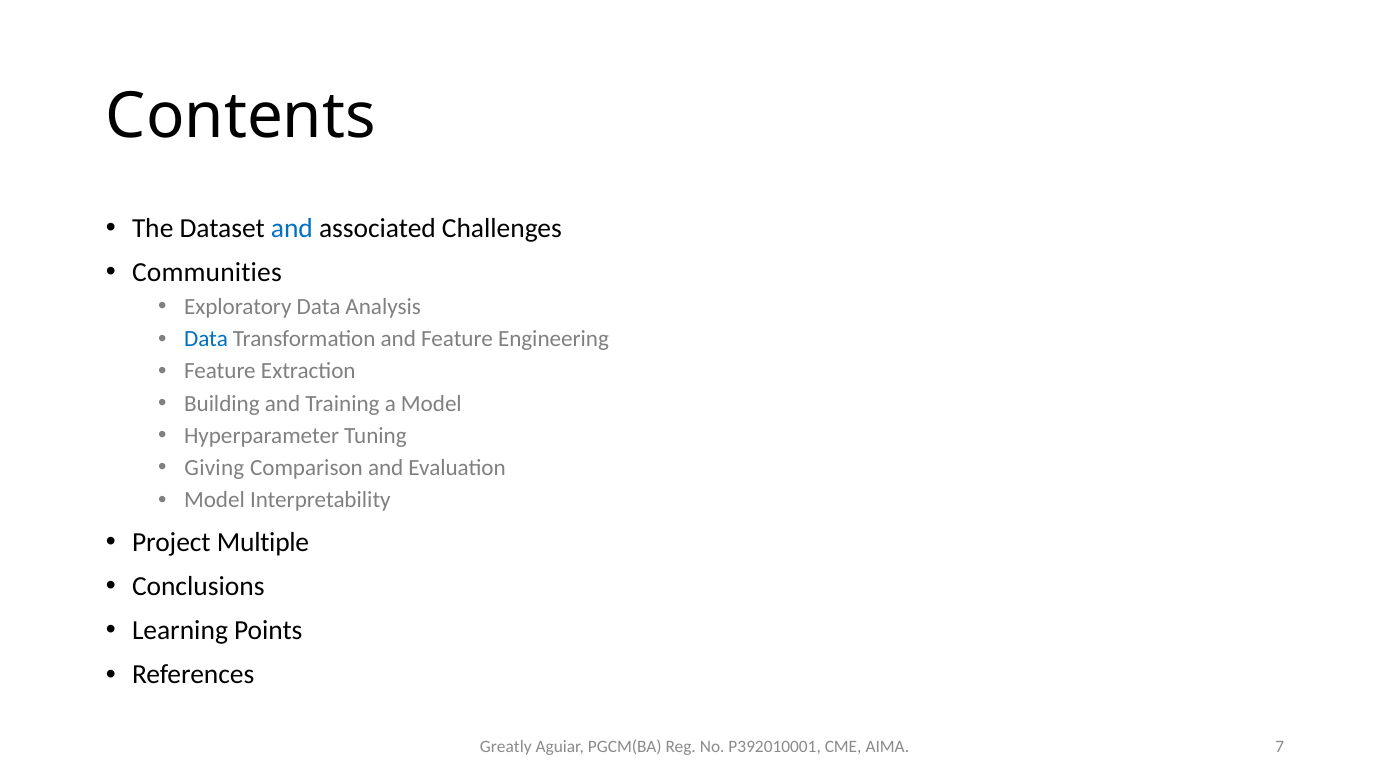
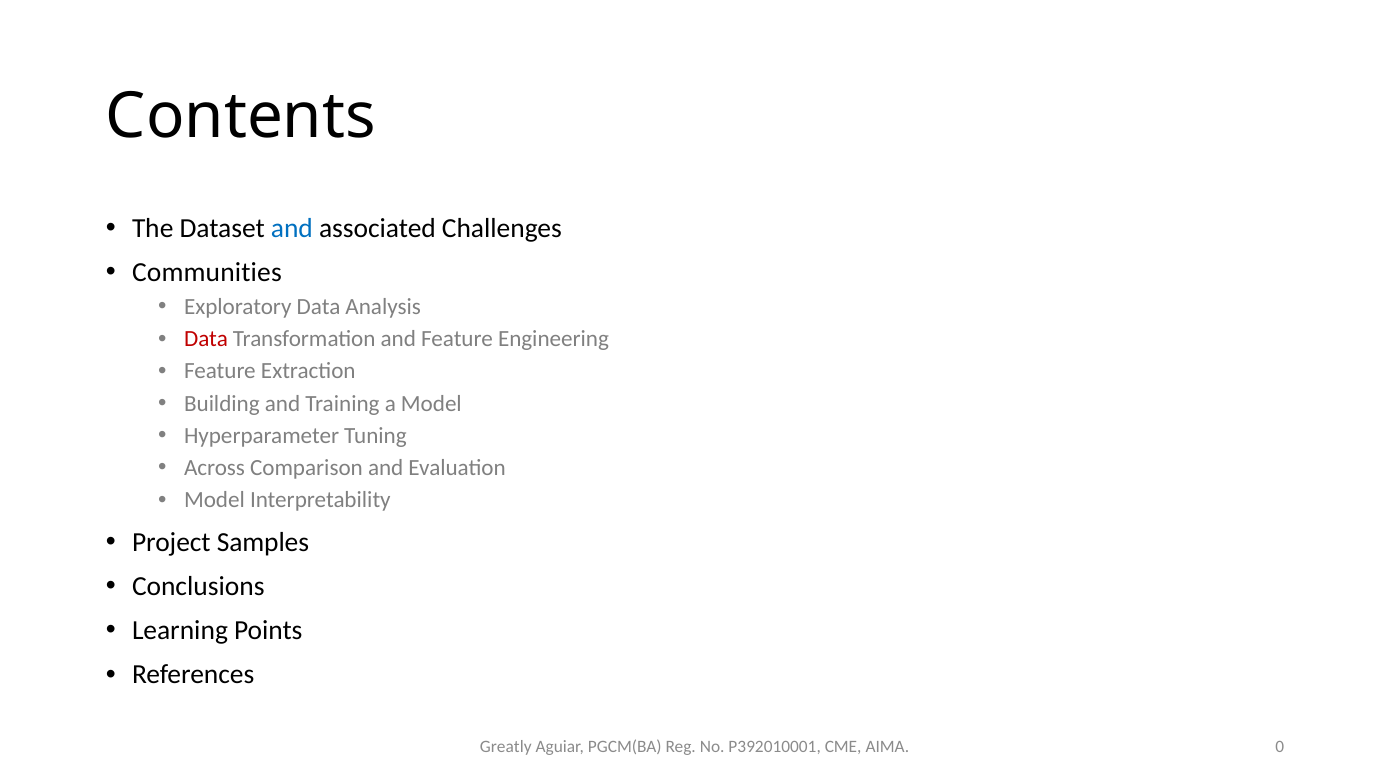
Data colour: blue -> red (206, 339)
Giving: Giving -> Across (215, 468)
Multiple: Multiple -> Samples (263, 542)
7: 7 -> 0 (1280, 747)
